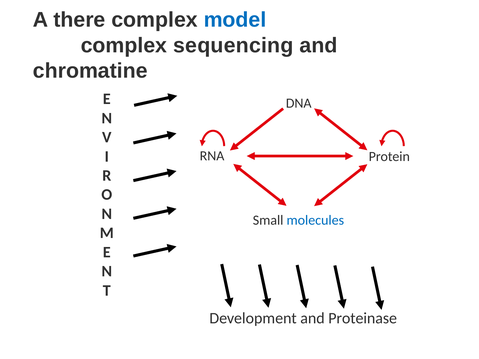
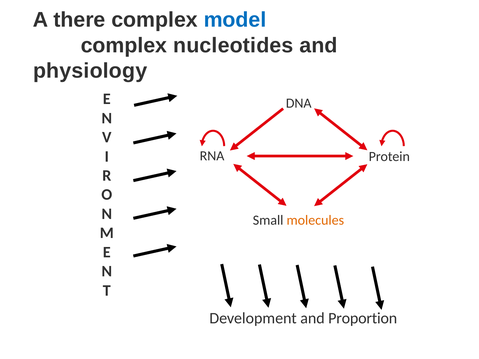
sequencing: sequencing -> nucleotides (233, 45)
chromatine: chromatine -> physiology (90, 71)
molecules colour: blue -> orange (315, 220)
Proteinase: Proteinase -> Proportion (363, 319)
